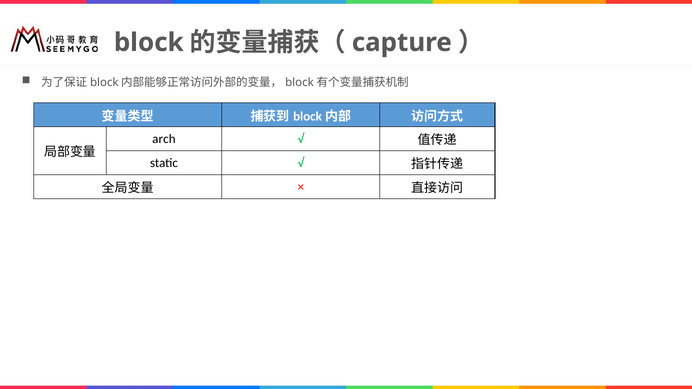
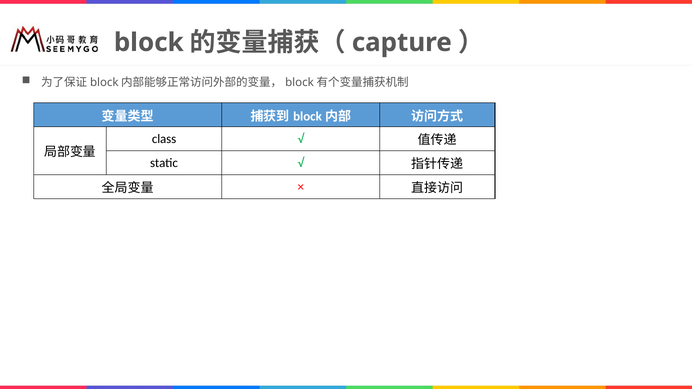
arch: arch -> class (164, 139)
